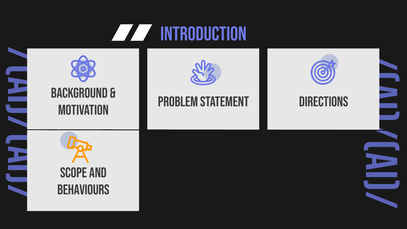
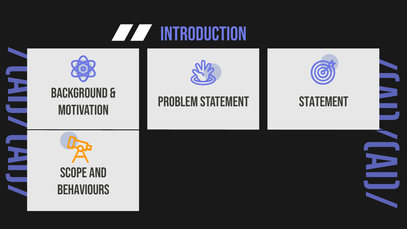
statement directions: directions -> statement (324, 102)
